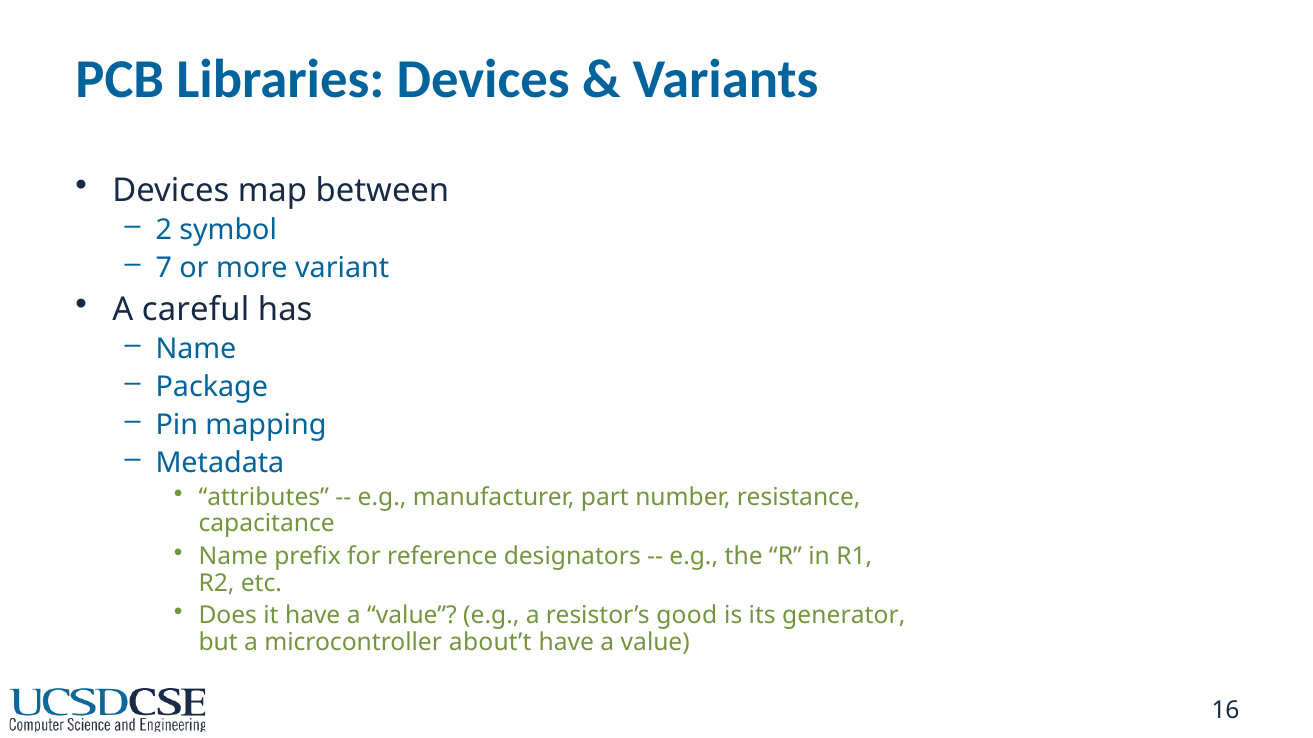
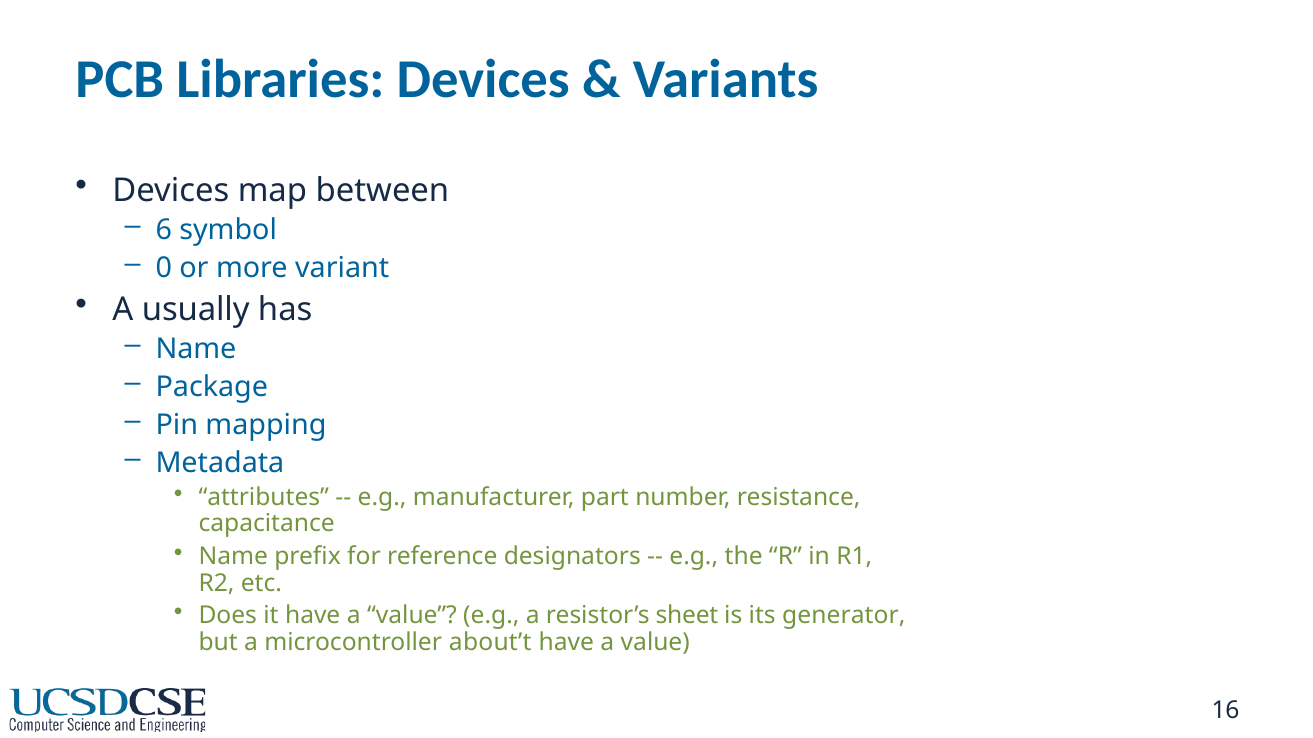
2: 2 -> 6 (164, 231)
7: 7 -> 0 (164, 269)
careful: careful -> usually (196, 310)
good: good -> sheet (687, 616)
